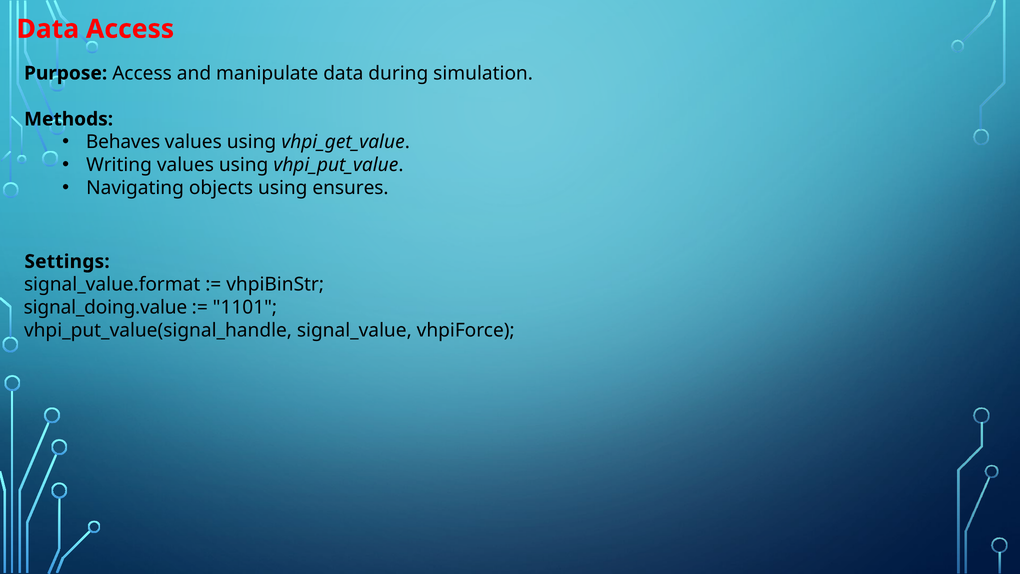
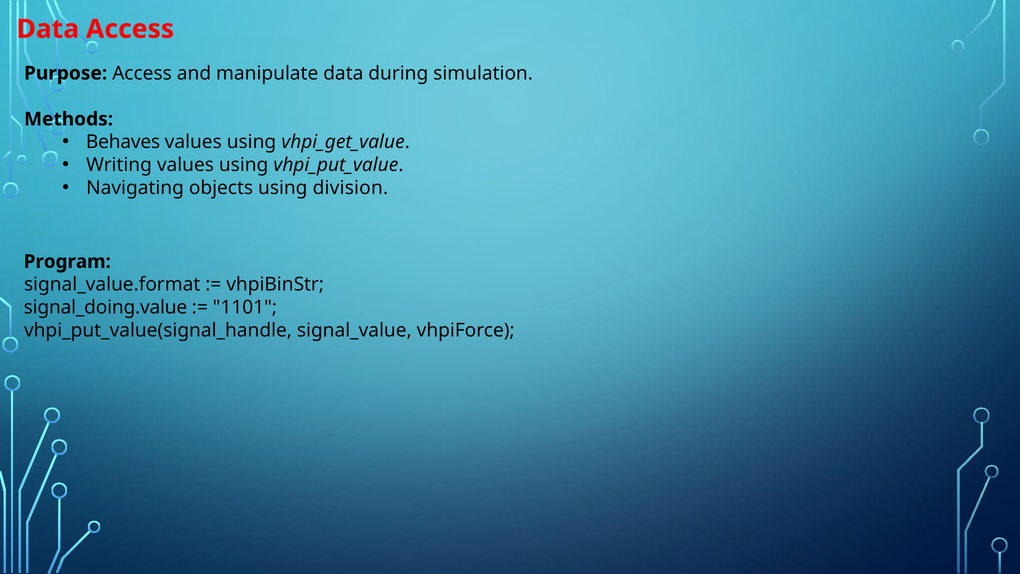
ensures: ensures -> division (350, 188)
Settings: Settings -> Program (67, 261)
